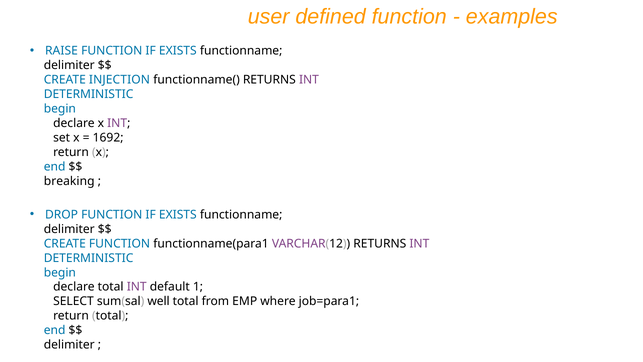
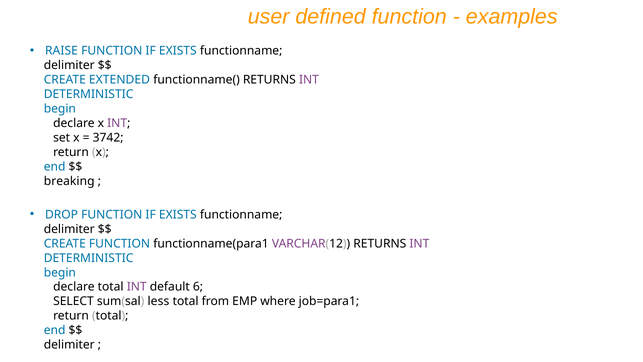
INJECTION: INJECTION -> EXTENDED (120, 80)
1692: 1692 -> 3742 (108, 138)
1: 1 -> 6 (198, 287)
well: well -> less (158, 301)
